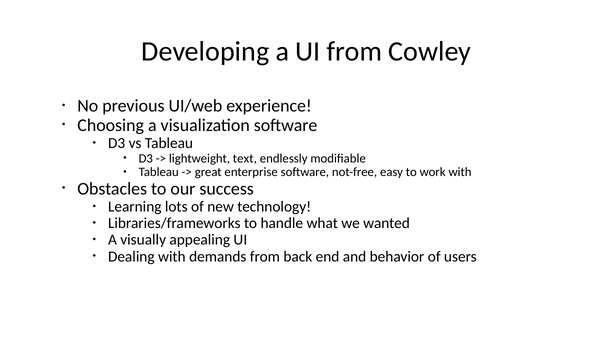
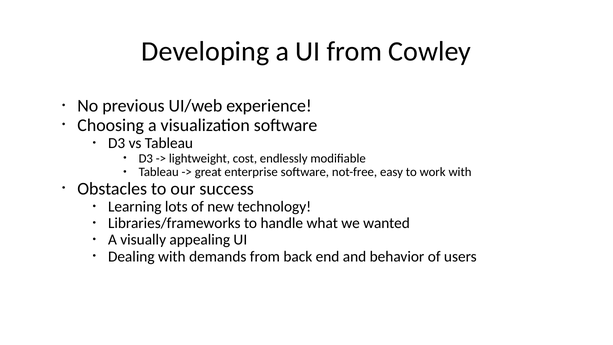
text: text -> cost (245, 158)
